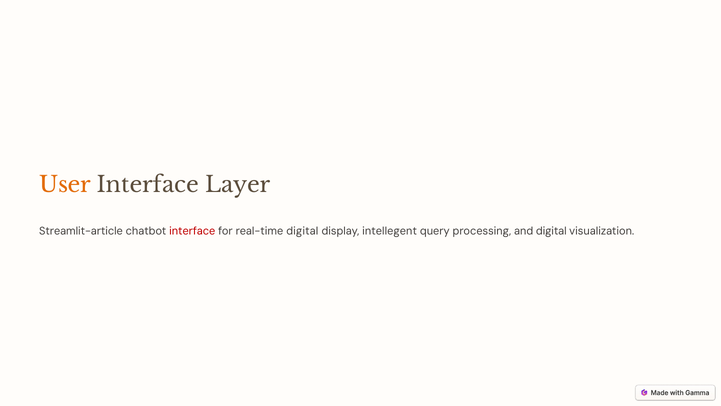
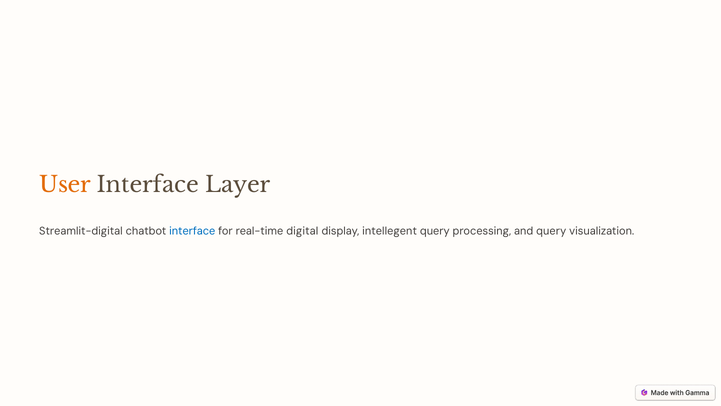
Streamlit-article: Streamlit-article -> Streamlit-digital (81, 231)
interface colour: red -> blue (192, 231)
and digital: digital -> query (551, 231)
